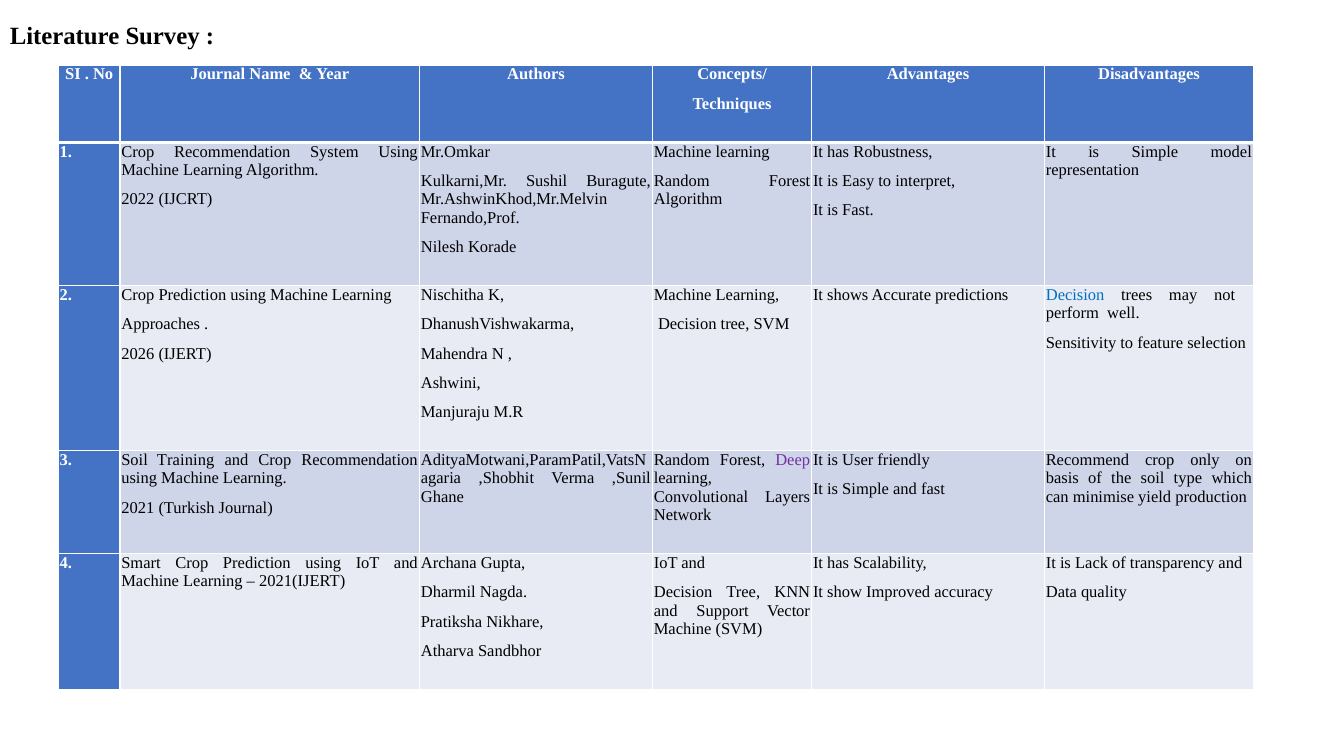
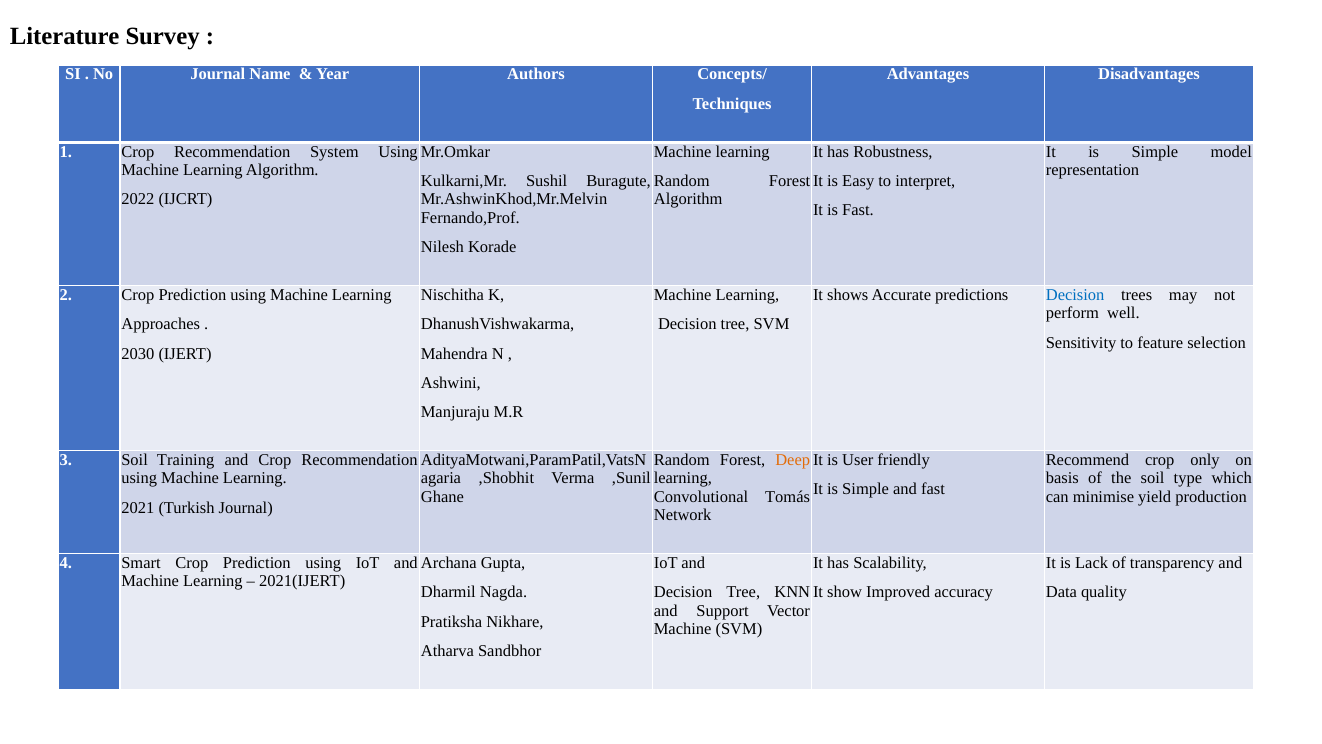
2026: 2026 -> 2030 (138, 353)
Deep colour: purple -> orange (793, 460)
Layers: Layers -> Tomás (788, 497)
